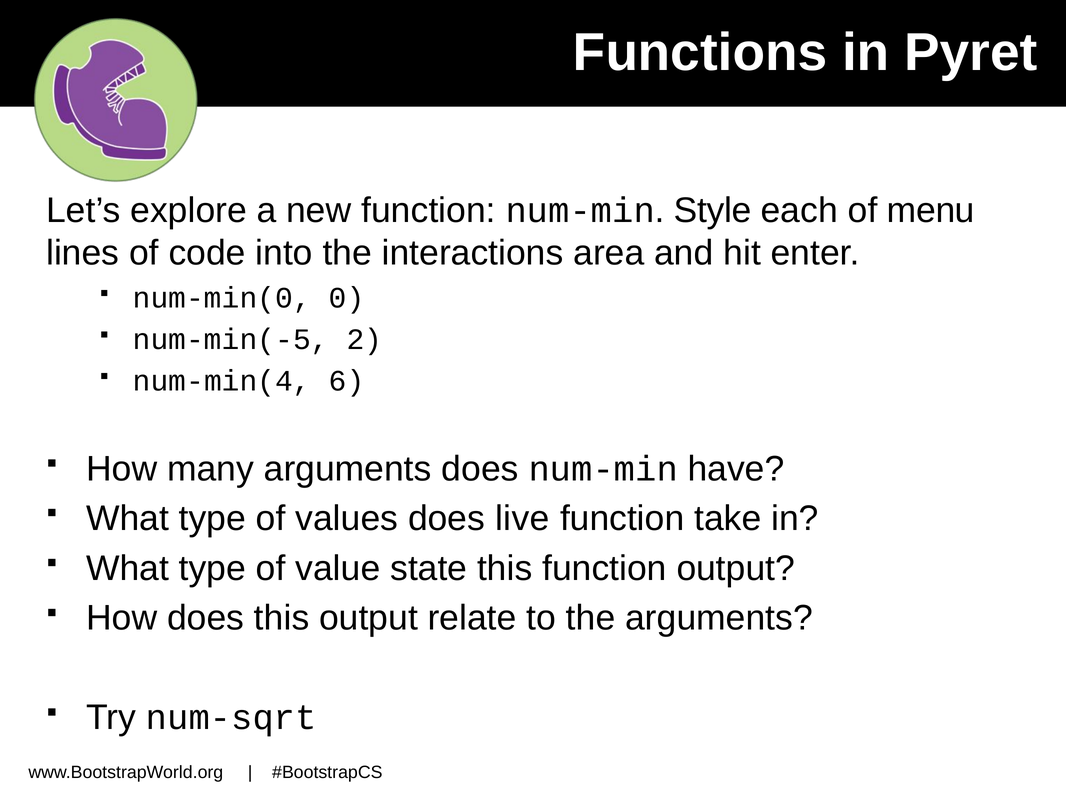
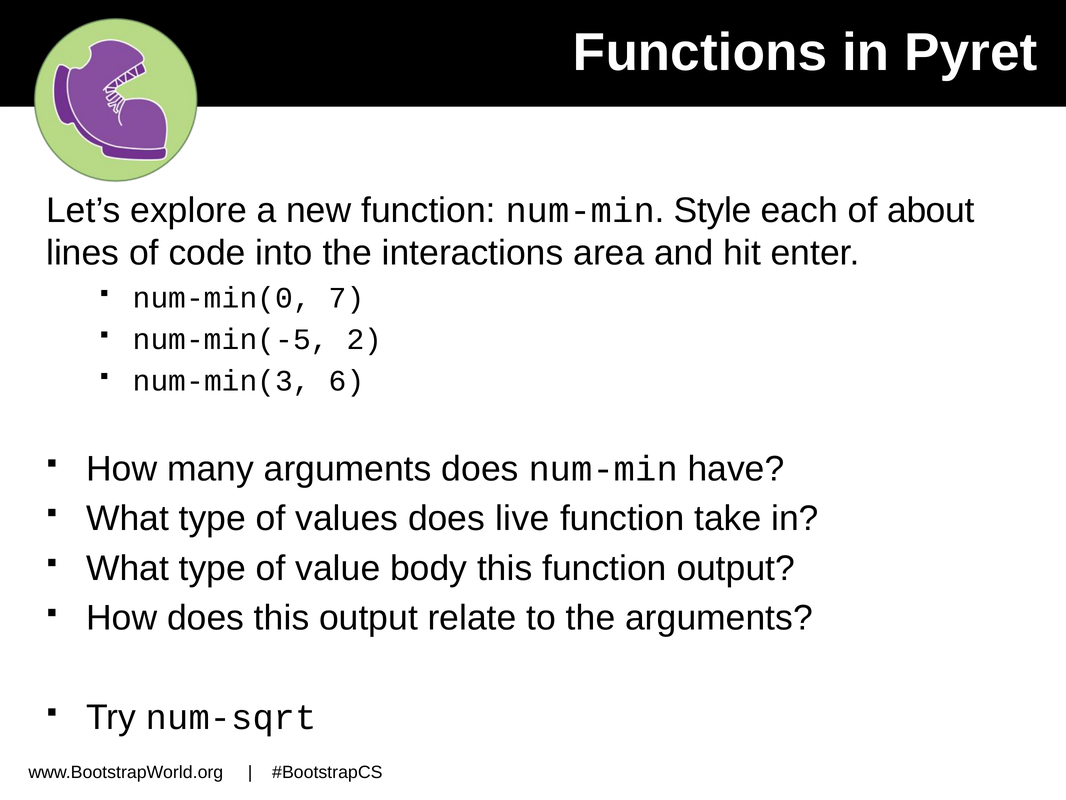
menu: menu -> about (931, 210)
0: 0 -> 7 (347, 298)
num-min(4: num-min(4 -> num-min(3 (222, 380)
state: state -> body (429, 568)
